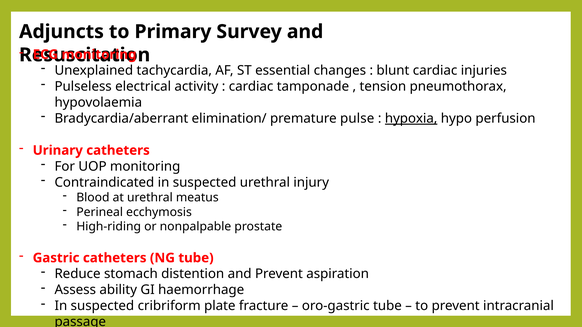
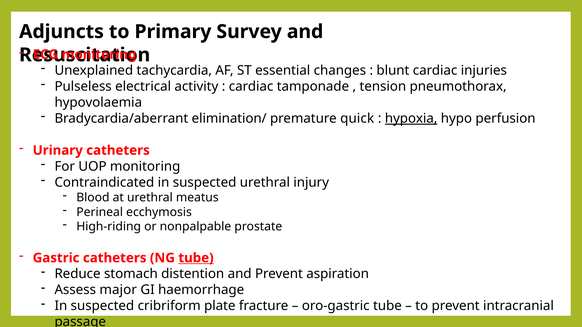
pulse: pulse -> quick (357, 119)
tube underline: none -> present (196, 258)
ability: ability -> major (118, 290)
